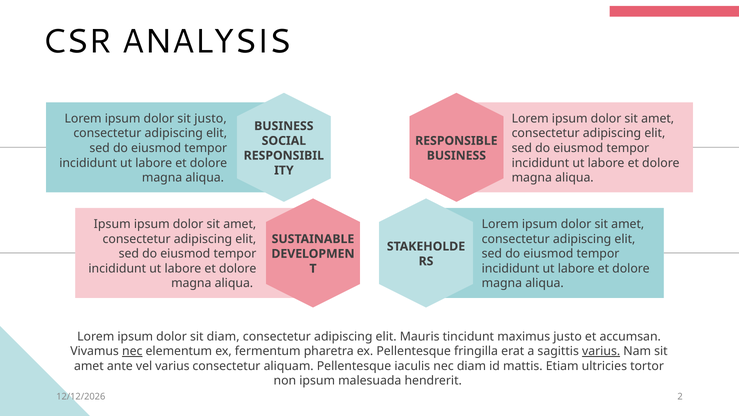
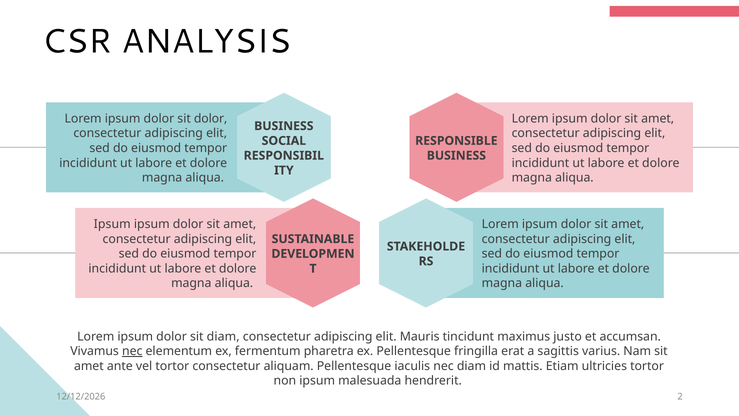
sit justo: justo -> dolor (211, 119)
varius underline: present -> none (601, 351)
vel varius: varius -> tortor (172, 366)
